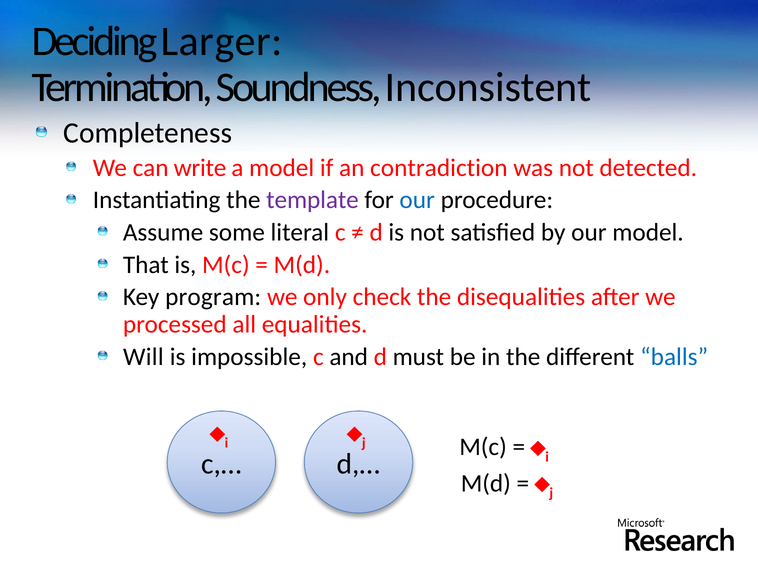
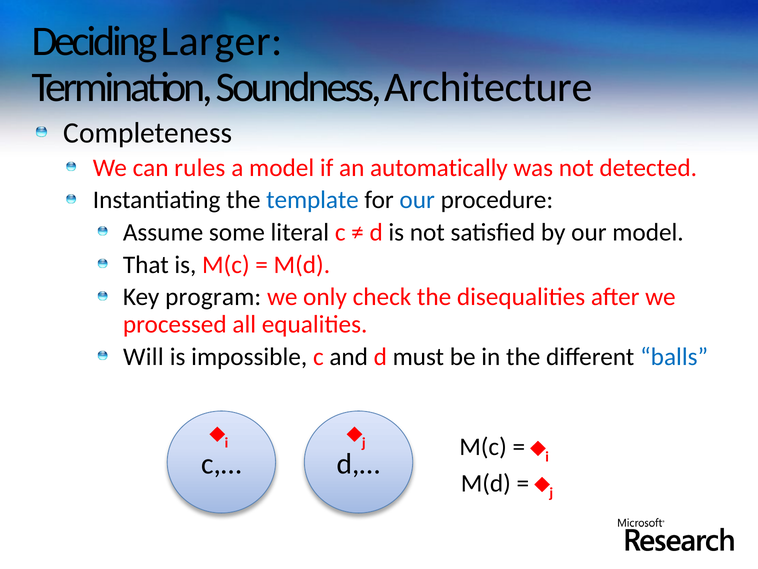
Inconsistent: Inconsistent -> Architecture (488, 87)
write: write -> rules (200, 168)
contradiction: contradiction -> automatically (439, 168)
template colour: purple -> blue (313, 200)
